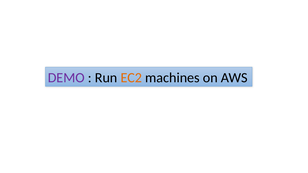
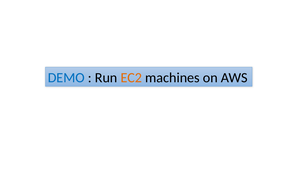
DEMO colour: purple -> blue (66, 78)
